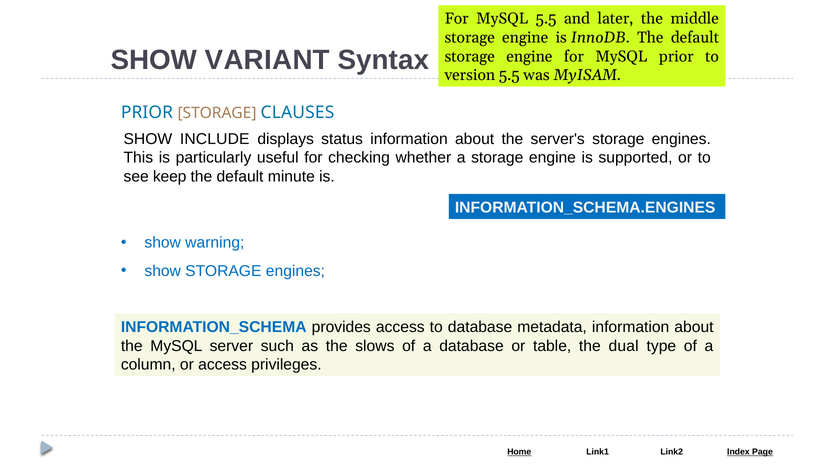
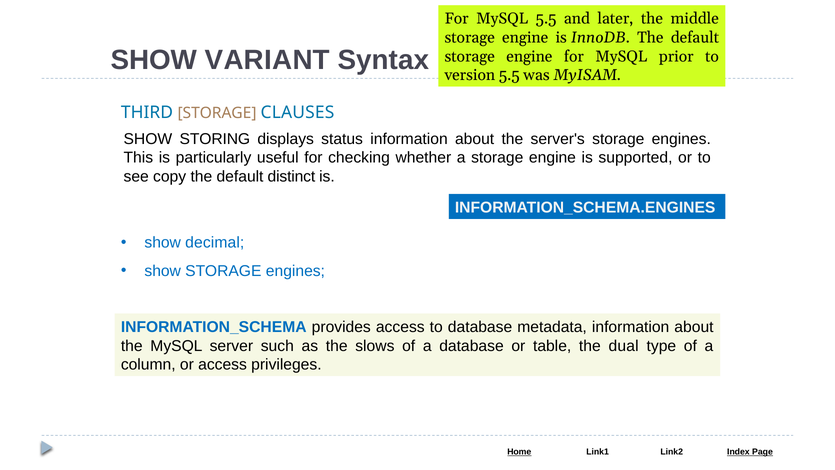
PRIOR: PRIOR -> THIRD (147, 112)
INCLUDE: INCLUDE -> STORING (215, 139)
keep: keep -> copy (170, 176)
minute: minute -> distinct (291, 176)
warning: warning -> decimal (215, 243)
